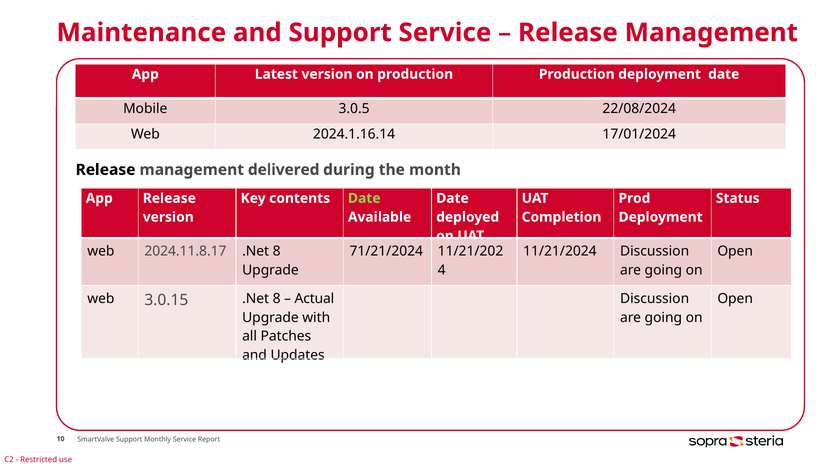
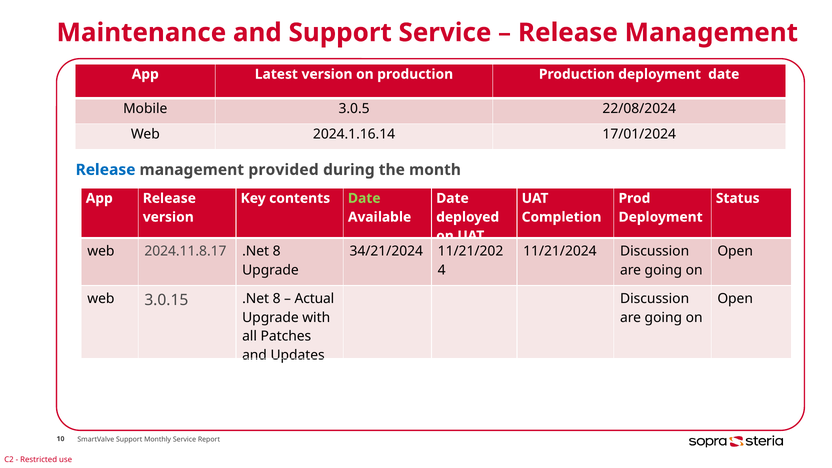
Release colour: black -> blue (106, 170)
delivered: delivered -> provided (284, 170)
71/21/2024: 71/21/2024 -> 34/21/2024 (386, 251)
